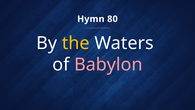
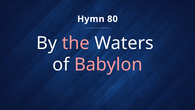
the colour: yellow -> pink (76, 43)
